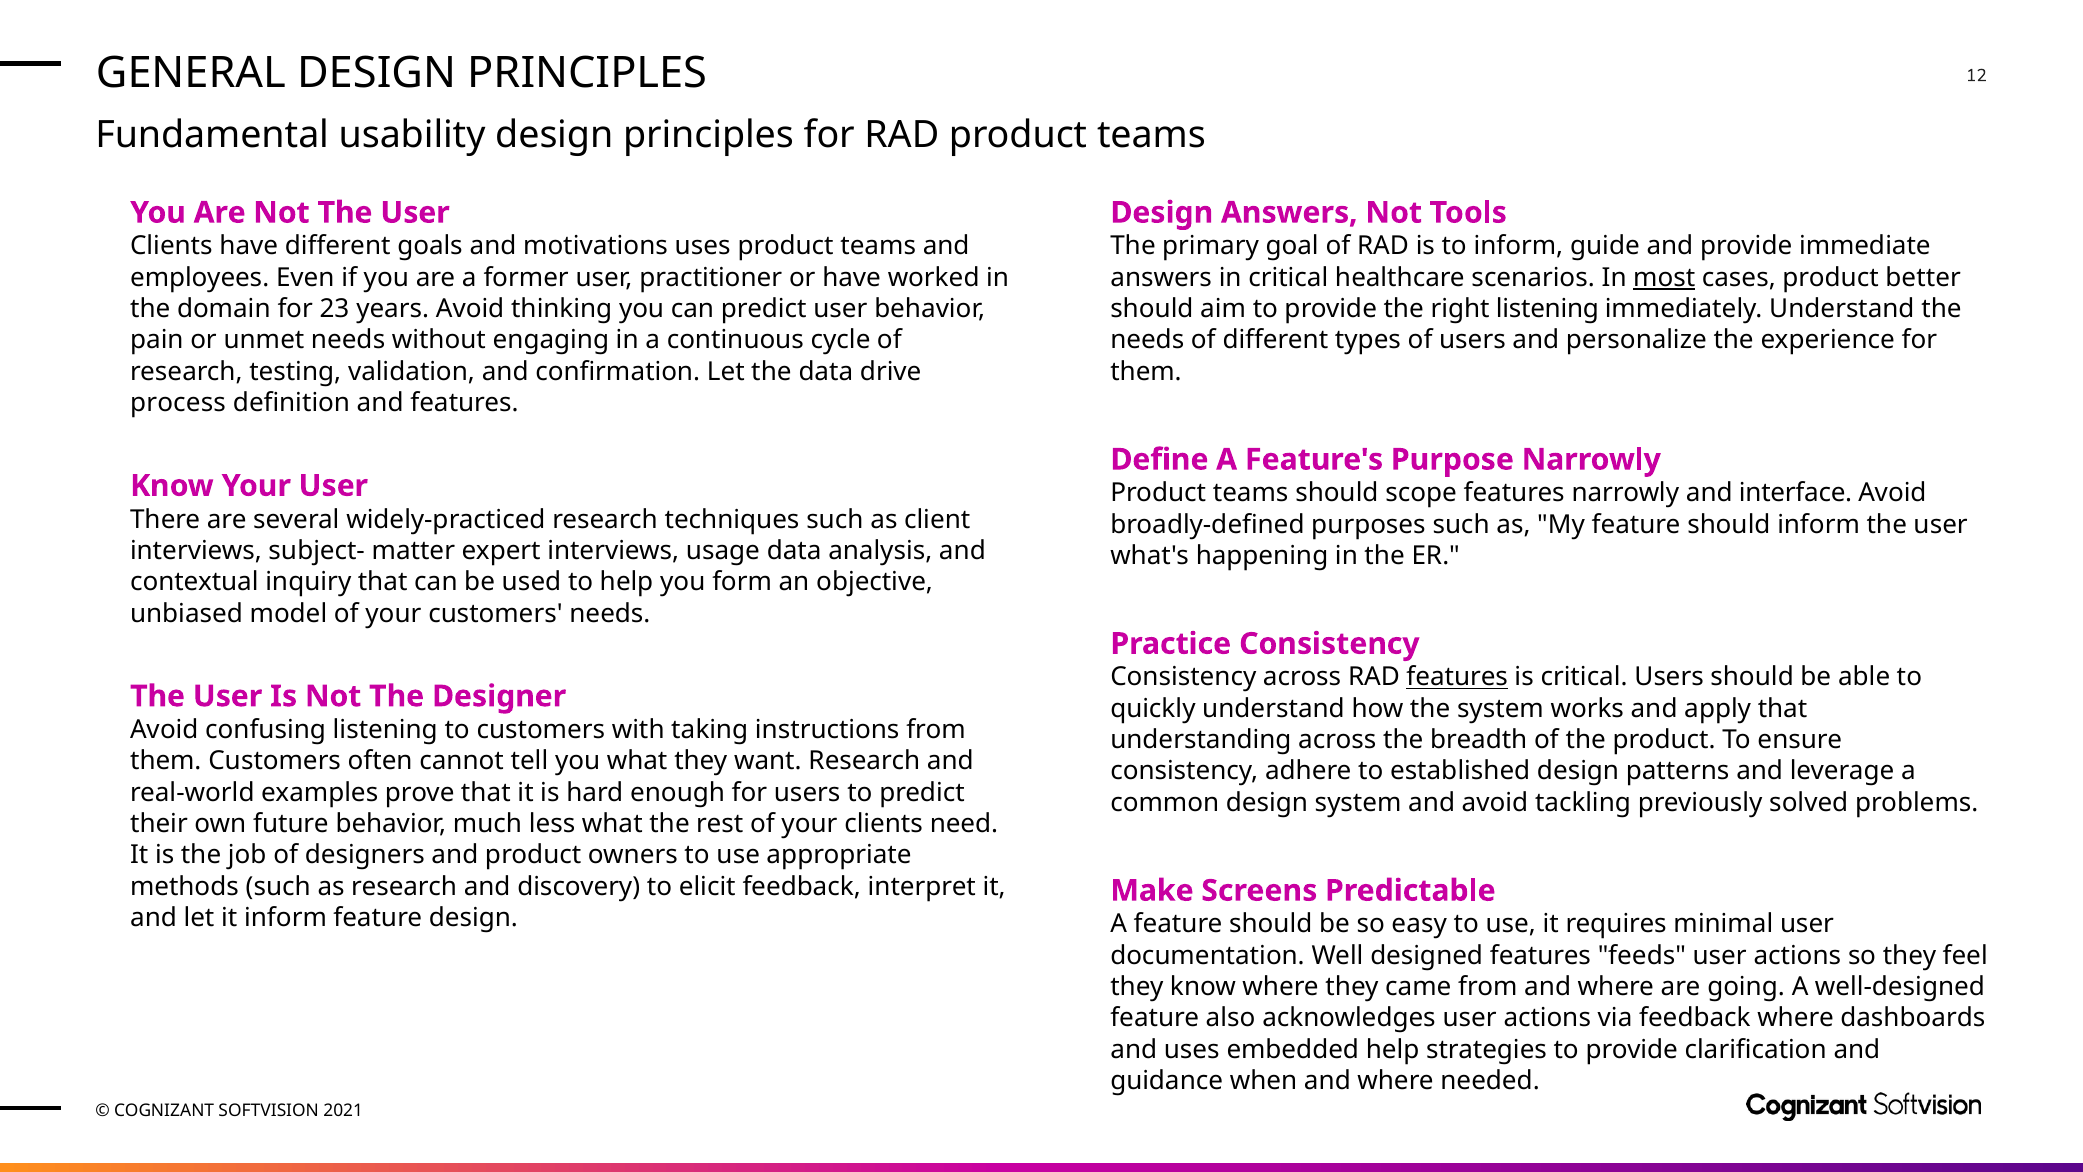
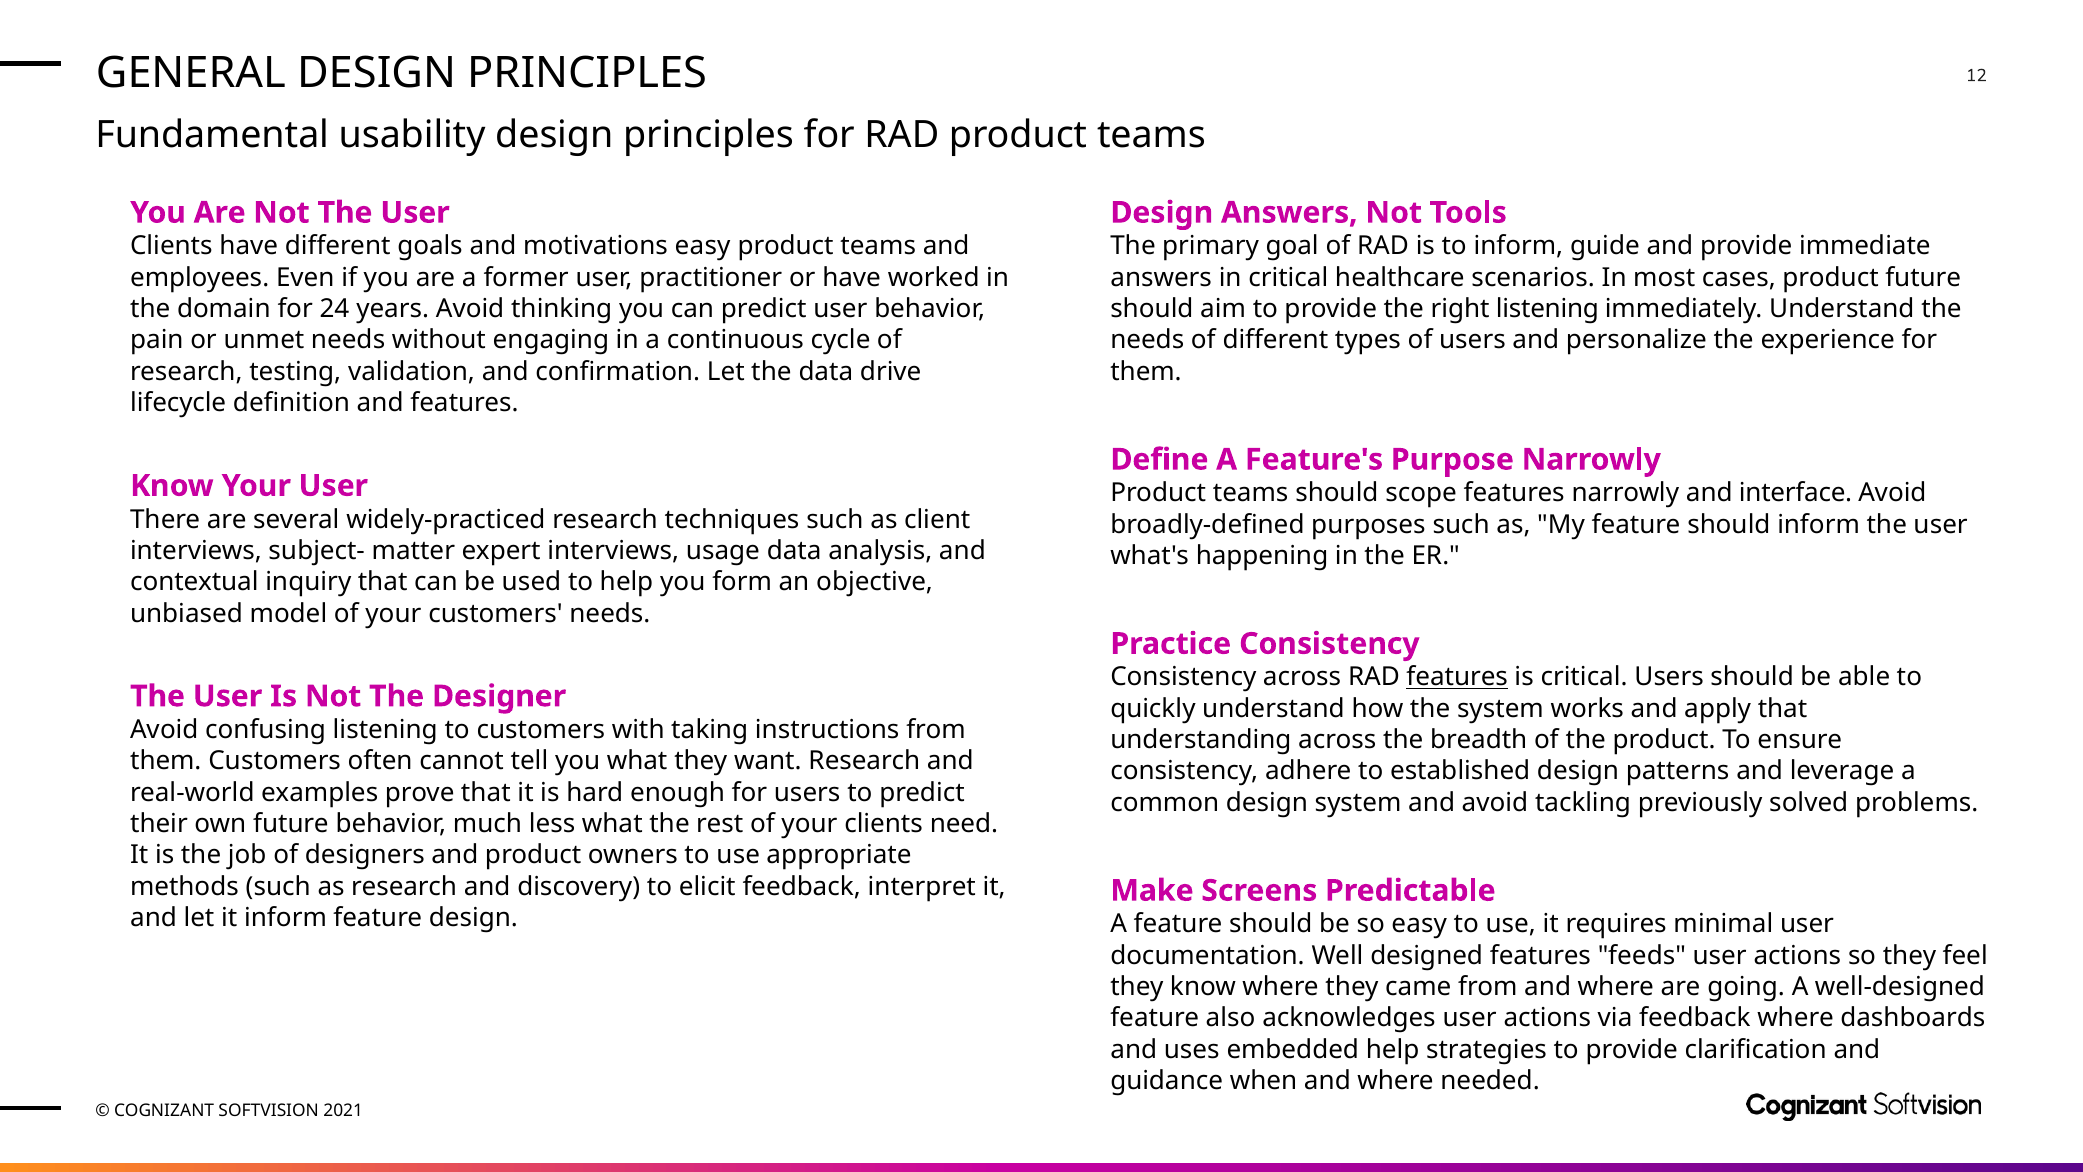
motivations uses: uses -> easy (703, 246)
most underline: present -> none (1664, 278)
product better: better -> future (1923, 278)
23: 23 -> 24 (334, 309)
process: process -> lifecycle (178, 403)
